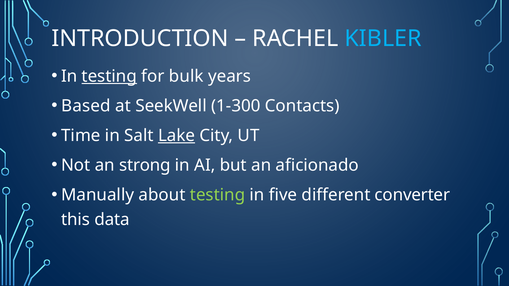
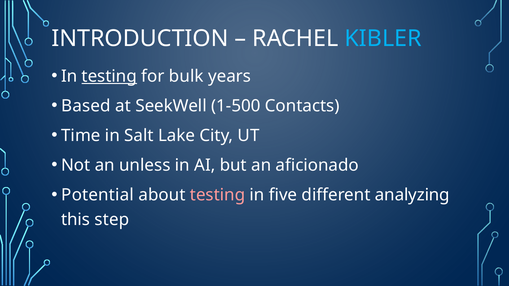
1-300: 1-300 -> 1-500 (236, 106)
Lake underline: present -> none (177, 136)
strong: strong -> unless (145, 165)
Manually: Manually -> Potential (98, 195)
testing colour: light green -> pink (218, 195)
converter: converter -> analyzing (412, 195)
data: data -> step (112, 220)
